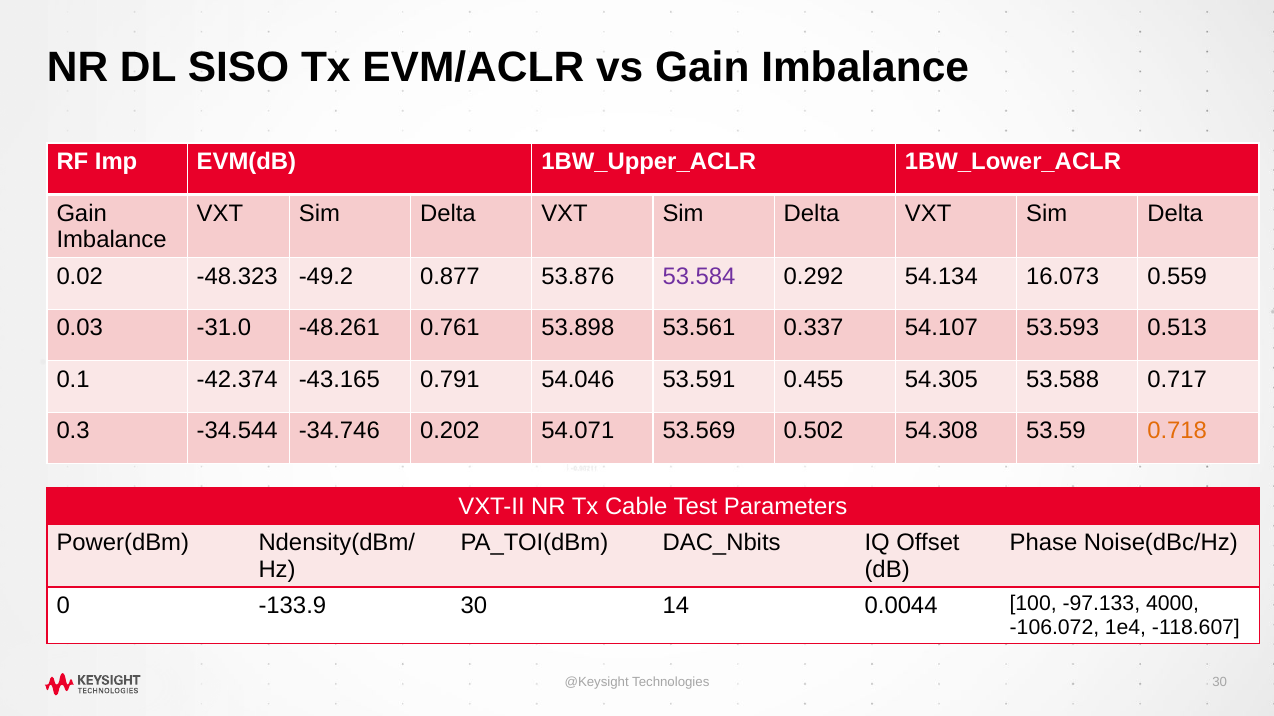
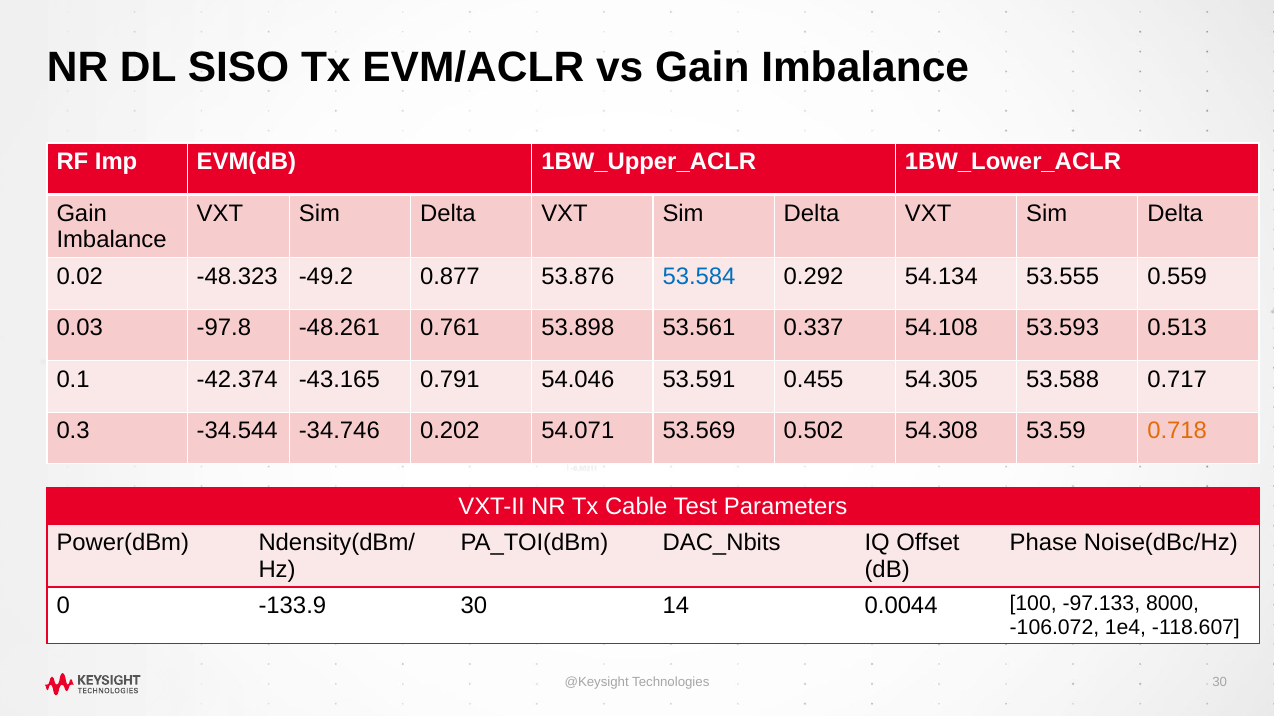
53.584 colour: purple -> blue (699, 276)
16.073: 16.073 -> 53.555 (1063, 276)
-31.0: -31.0 -> -97.8 (224, 328)
54.107: 54.107 -> 54.108 (941, 328)
4000: 4000 -> 8000 (1173, 604)
